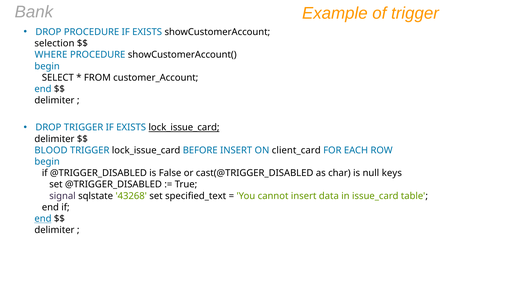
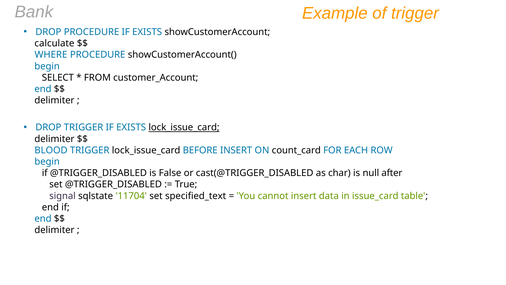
selection: selection -> calculate (54, 43)
client_card: client_card -> count_card (296, 150)
keys: keys -> after (392, 173)
43268: 43268 -> 11704 (131, 196)
end underline: present -> none (43, 218)
